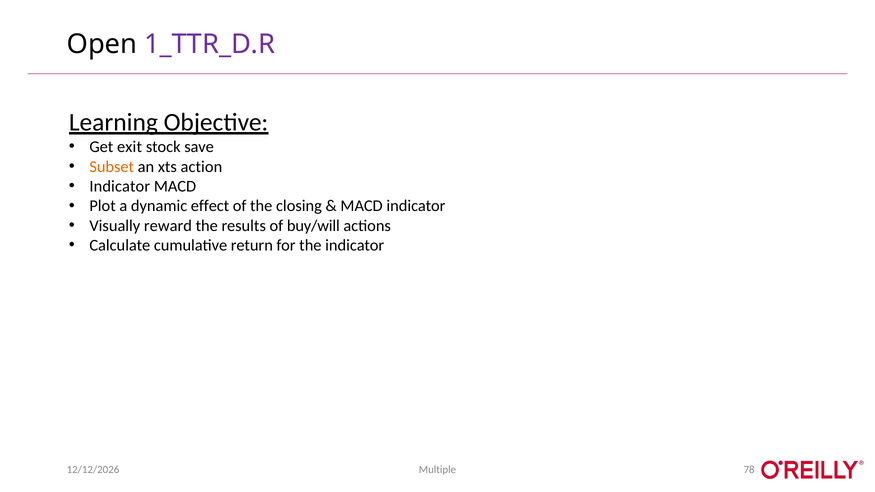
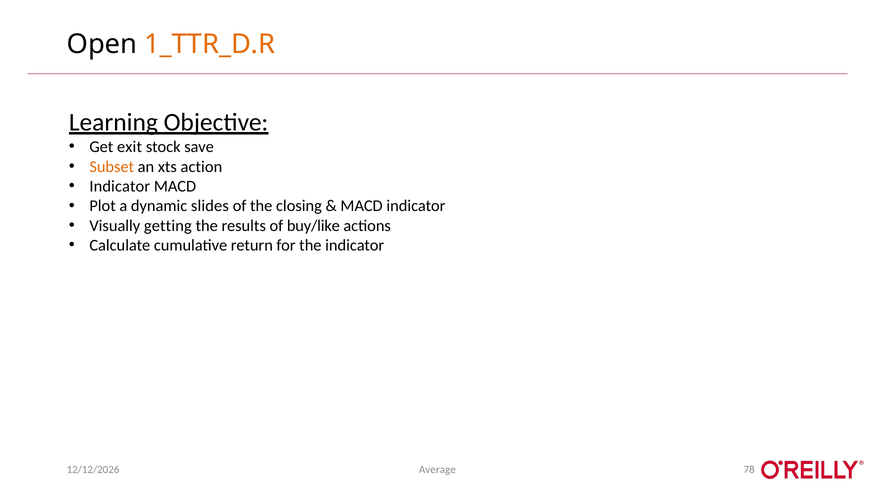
1_TTR_D.R colour: purple -> orange (210, 44)
effect: effect -> slides (210, 206)
reward: reward -> getting (168, 226)
buy/will: buy/will -> buy/like (313, 226)
Multiple: Multiple -> Average (437, 470)
